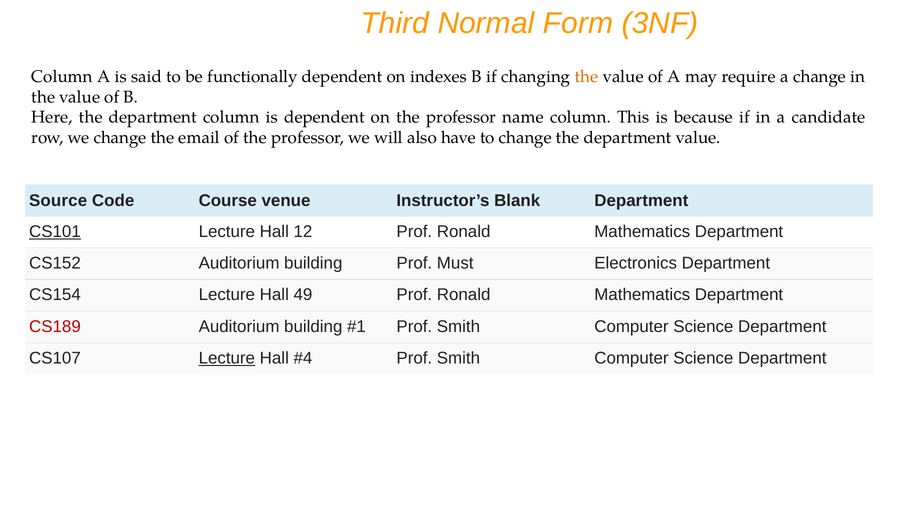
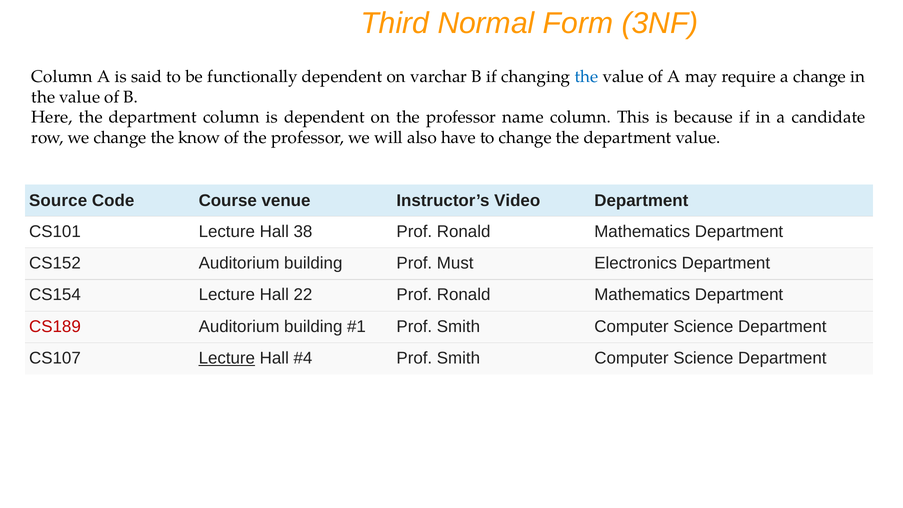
indexes: indexes -> varchar (439, 77)
the colour: orange -> blue (587, 77)
email: email -> know (199, 138)
Blank: Blank -> Video (517, 201)
CS101 underline: present -> none (55, 232)
12: 12 -> 38 (303, 232)
49: 49 -> 22 (303, 295)
